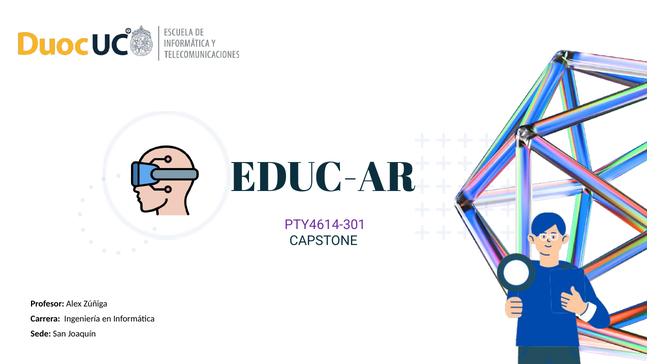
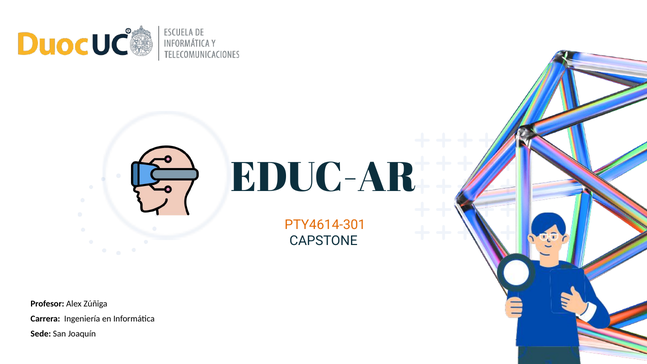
PTY4614-301 colour: purple -> orange (325, 225)
